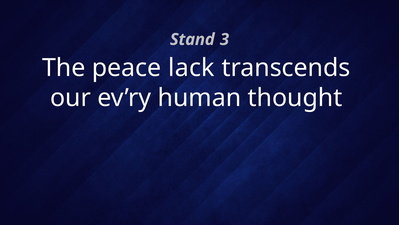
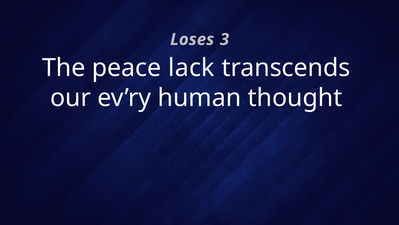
Stand: Stand -> Loses (192, 39)
